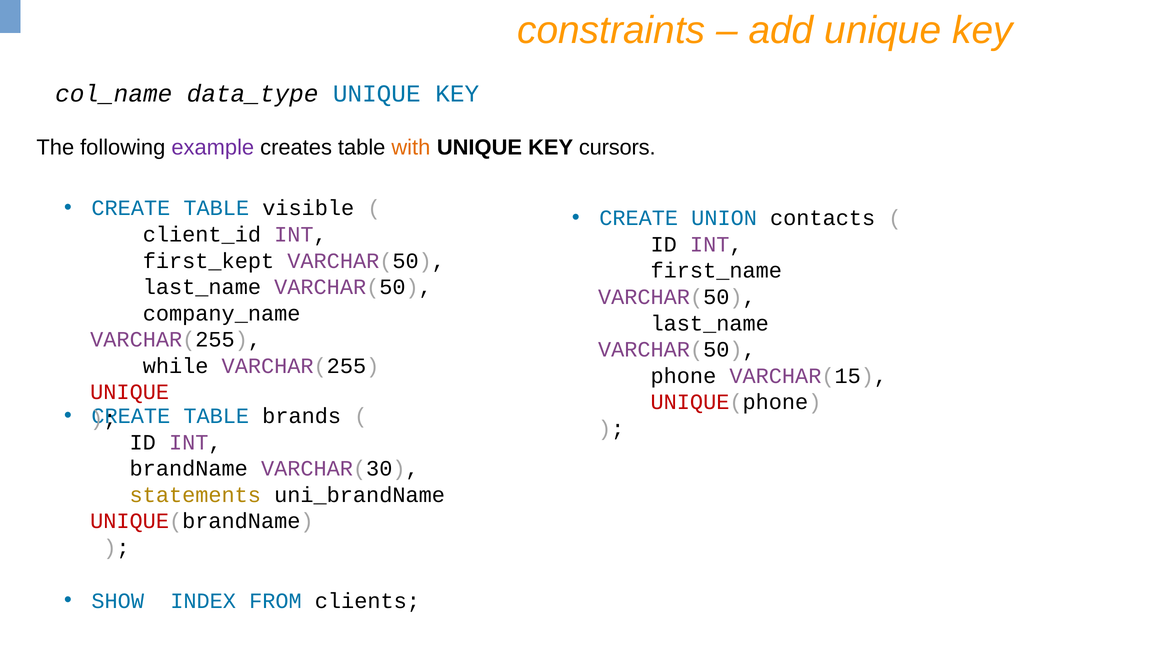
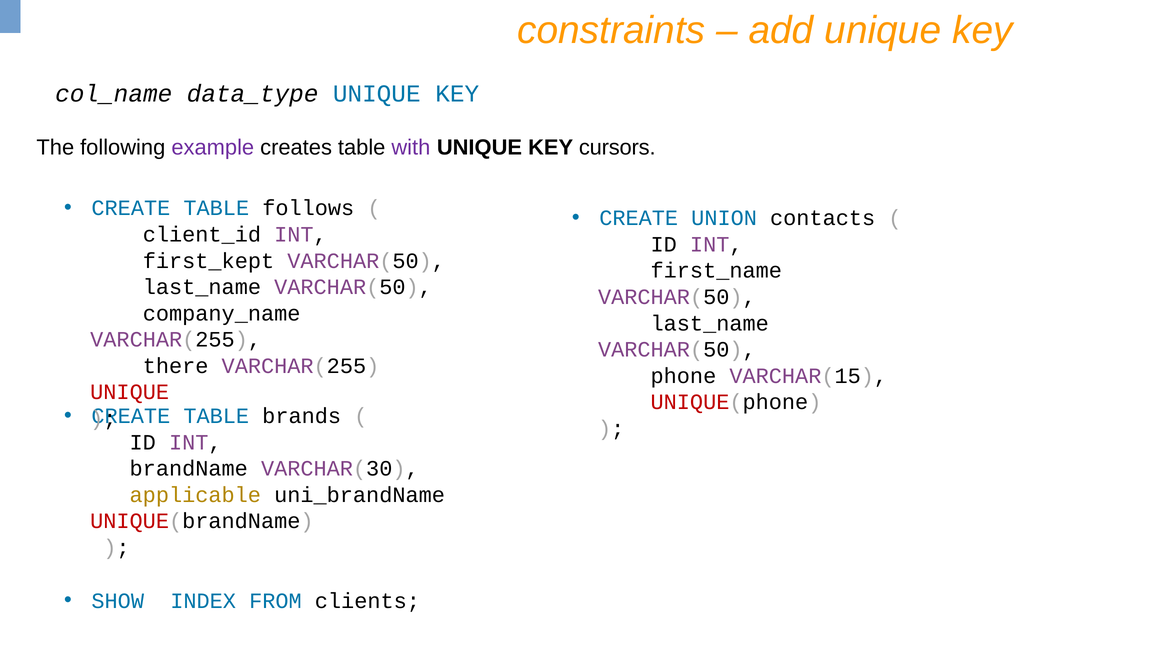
with colour: orange -> purple (411, 147)
visible: visible -> follows (308, 208)
while: while -> there (176, 366)
statements: statements -> applicable (195, 495)
